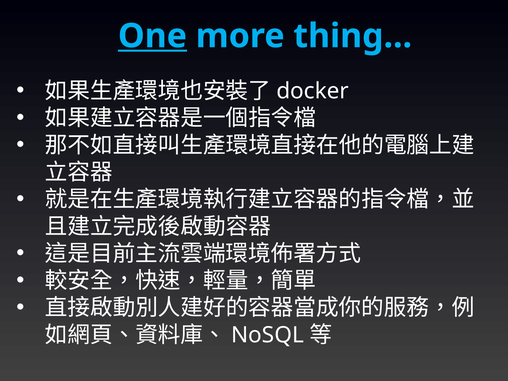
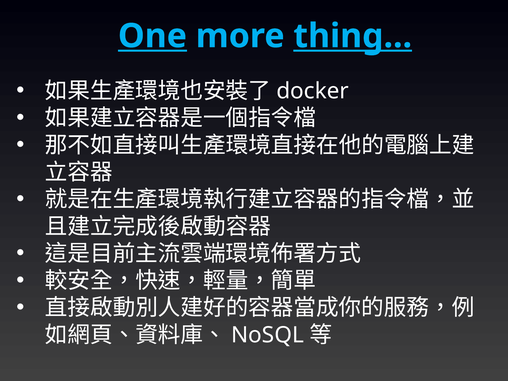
thing underline: none -> present (353, 36)
